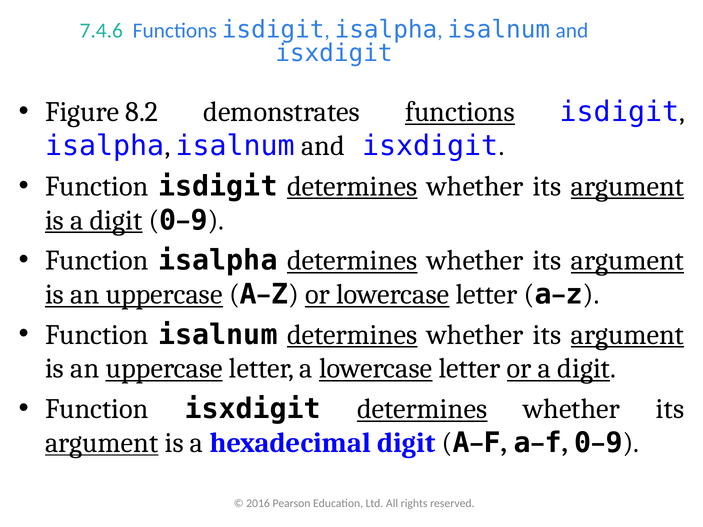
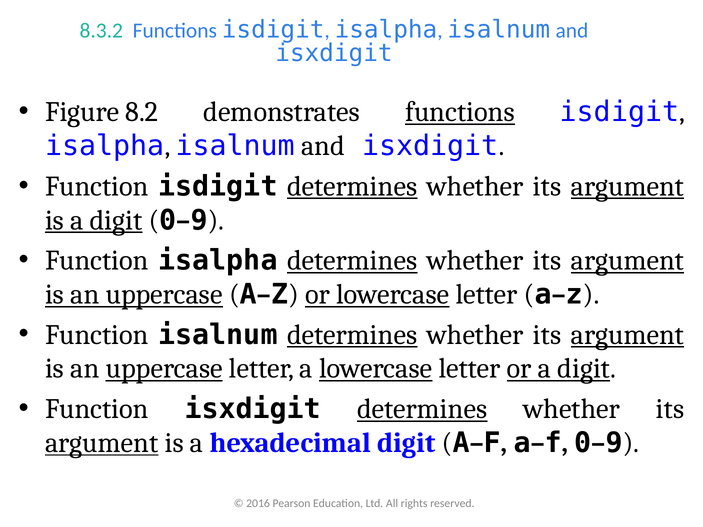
7.4.6: 7.4.6 -> 8.3.2 (101, 31)
